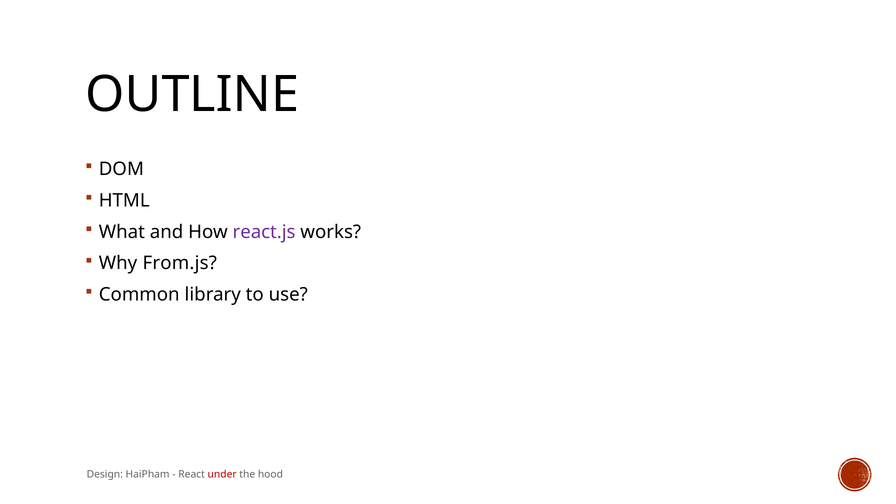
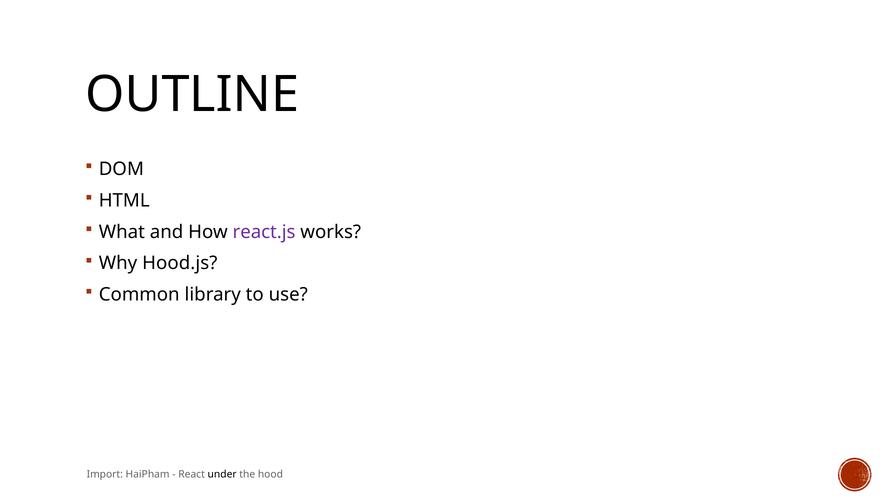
From.js: From.js -> Hood.js (180, 263)
Design: Design -> Import (105, 474)
under colour: red -> black (222, 474)
